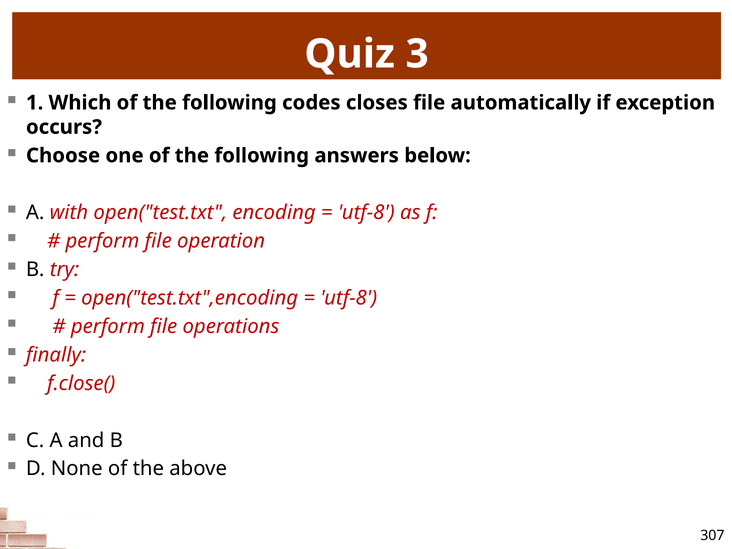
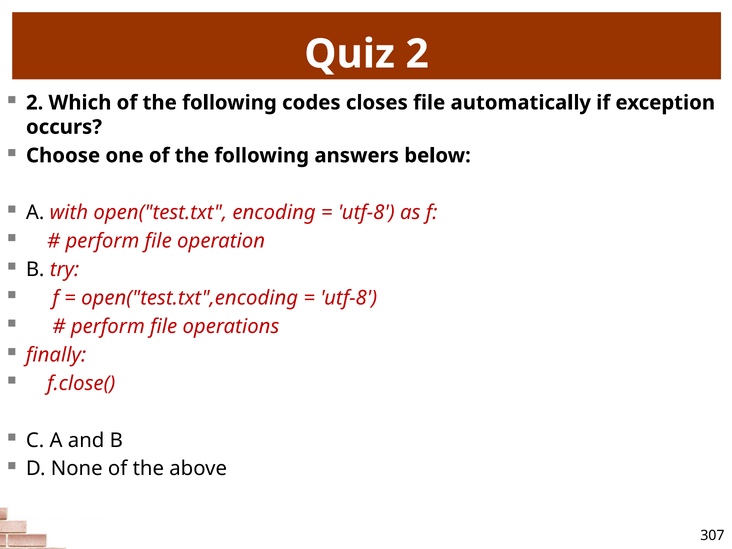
Quiz 3: 3 -> 2 (417, 54)
1: 1 -> 2 (35, 103)
